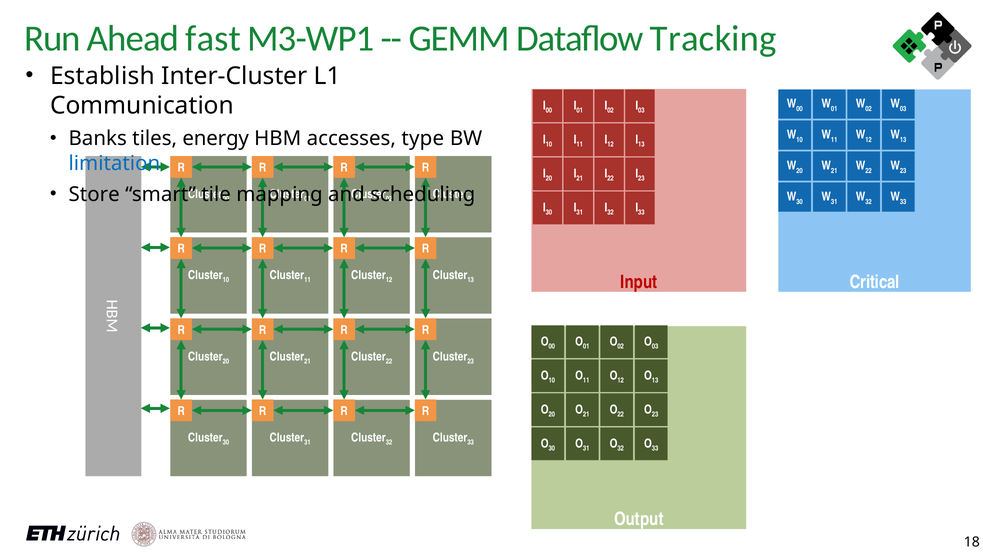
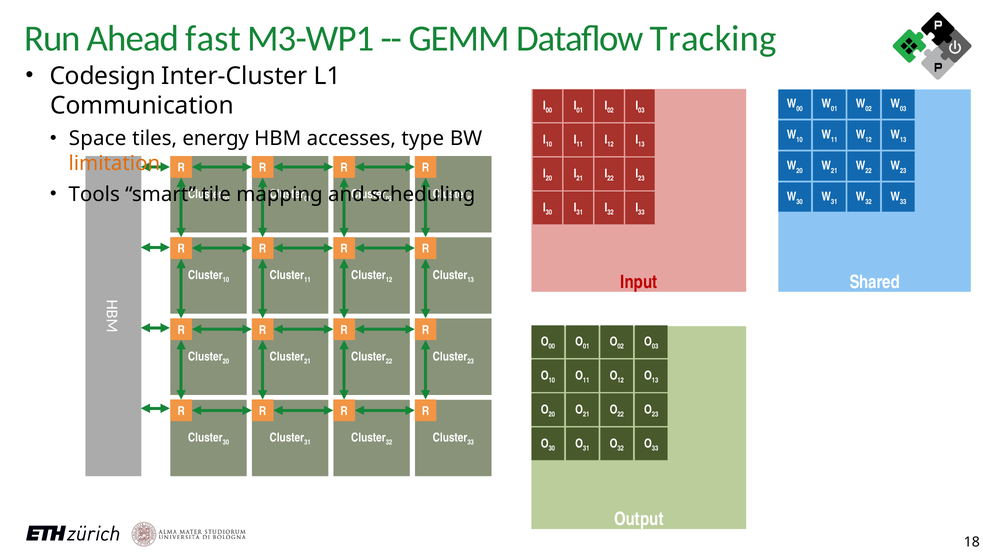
Establish: Establish -> Codesign (103, 76)
Banks: Banks -> Space (98, 139)
limitation colour: blue -> orange (114, 163)
Store: Store -> Tools (94, 194)
Critical: Critical -> Shared (875, 282)
